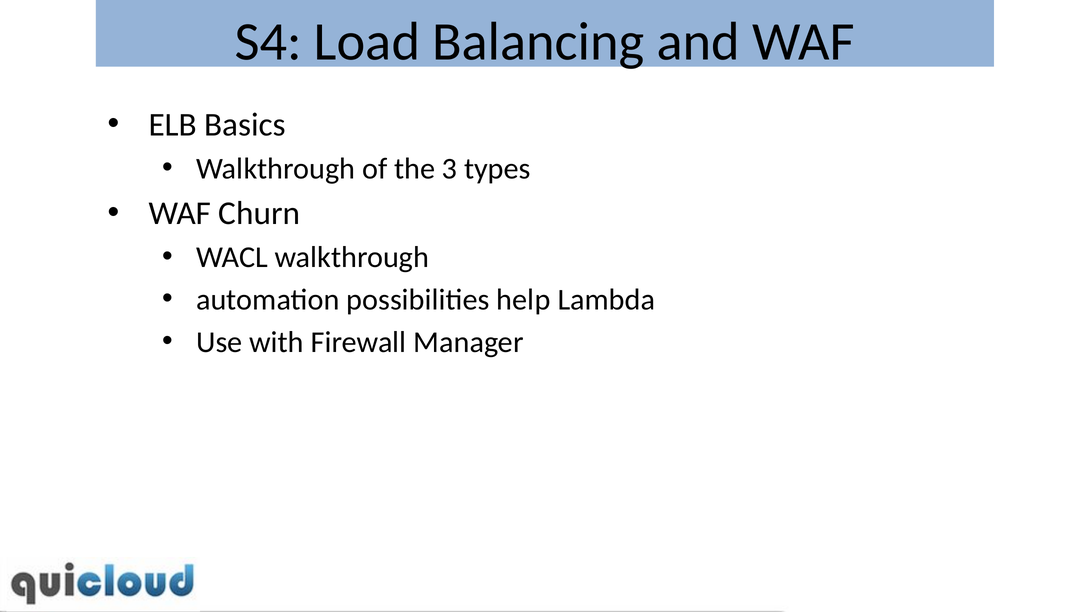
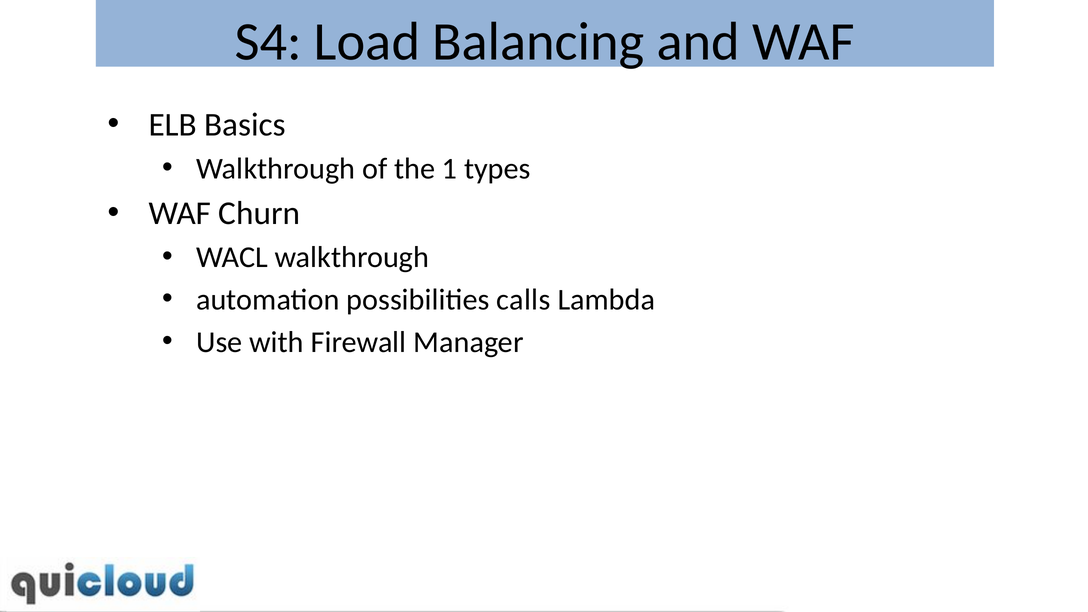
3: 3 -> 1 (450, 169)
help: help -> calls (523, 300)
